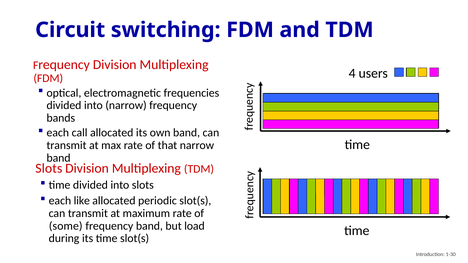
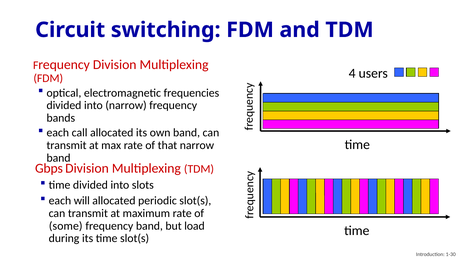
Slots: Slots -> Gbps (49, 169)
like: like -> will (82, 201)
